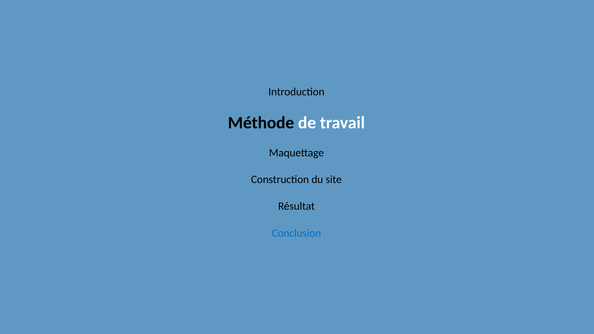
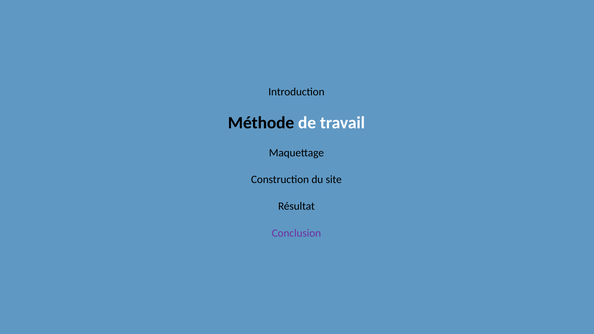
Conclusion colour: blue -> purple (296, 233)
